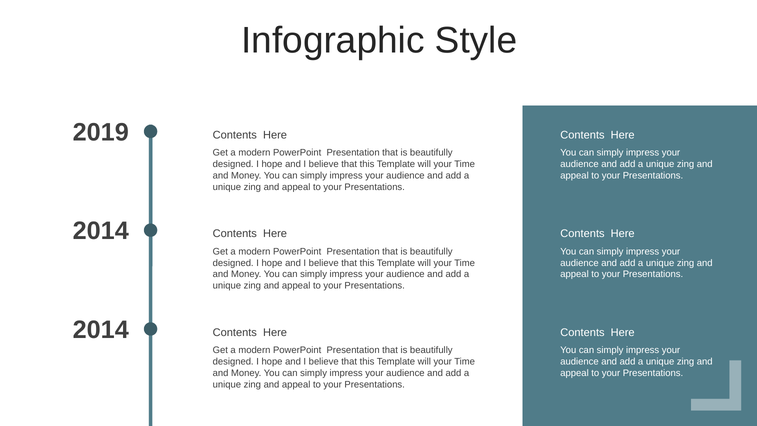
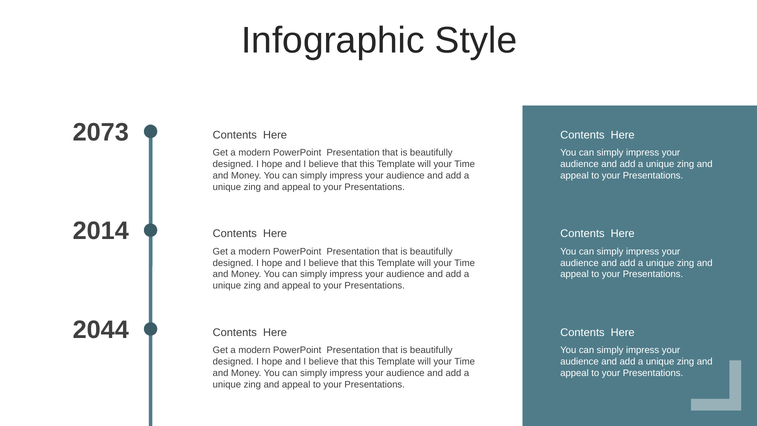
2019: 2019 -> 2073 (101, 132)
2014: 2014 -> 2044 (101, 330)
